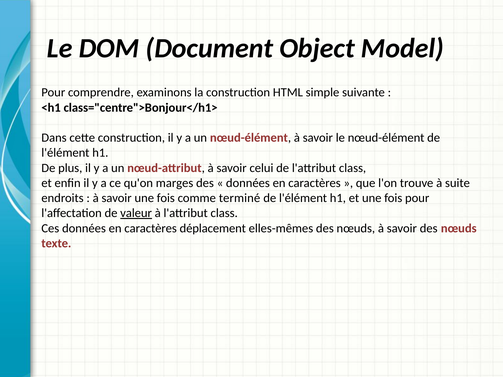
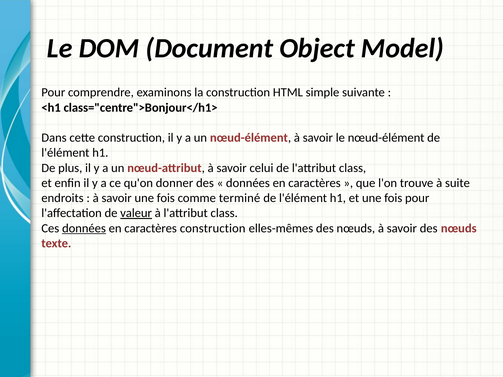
marges: marges -> donner (175, 183)
données underline: none -> present (84, 228)
caractères déplacement: déplacement -> construction (213, 228)
